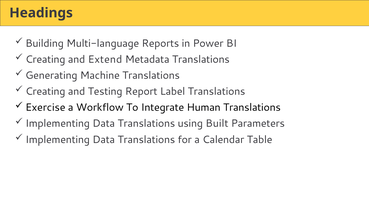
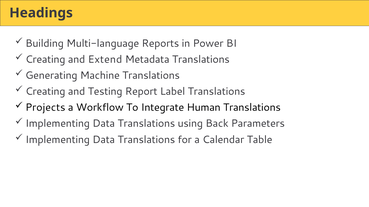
Exercise: Exercise -> Projects (45, 108)
Built: Built -> Back (217, 124)
